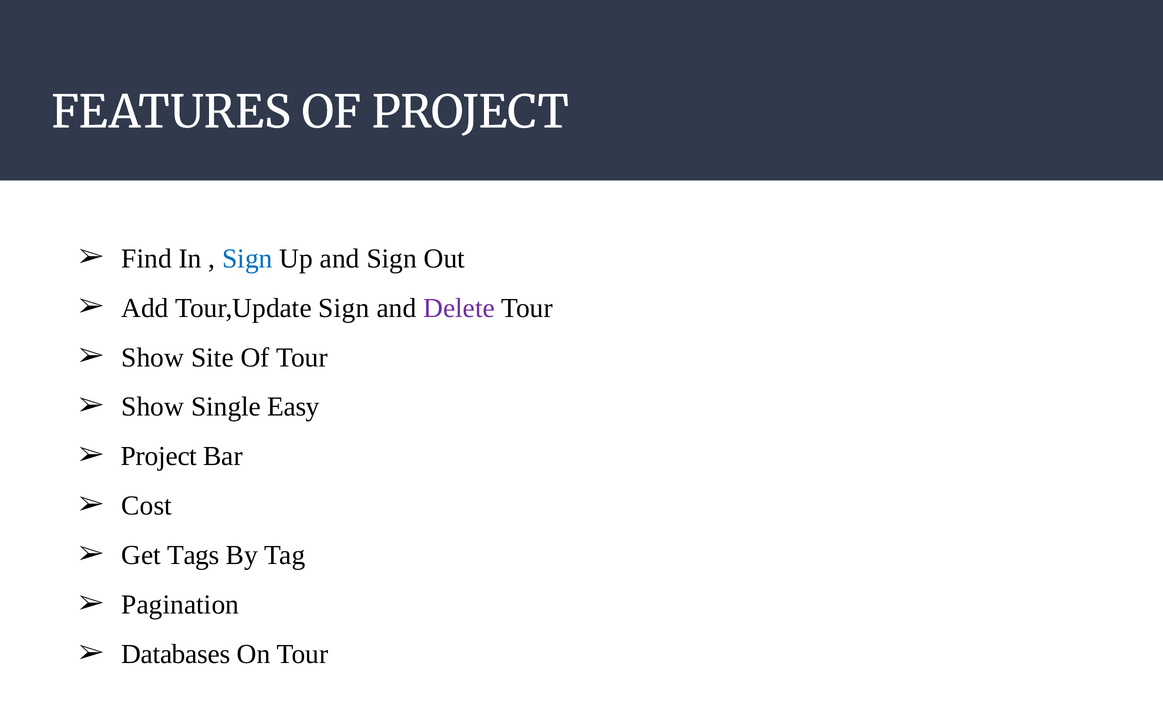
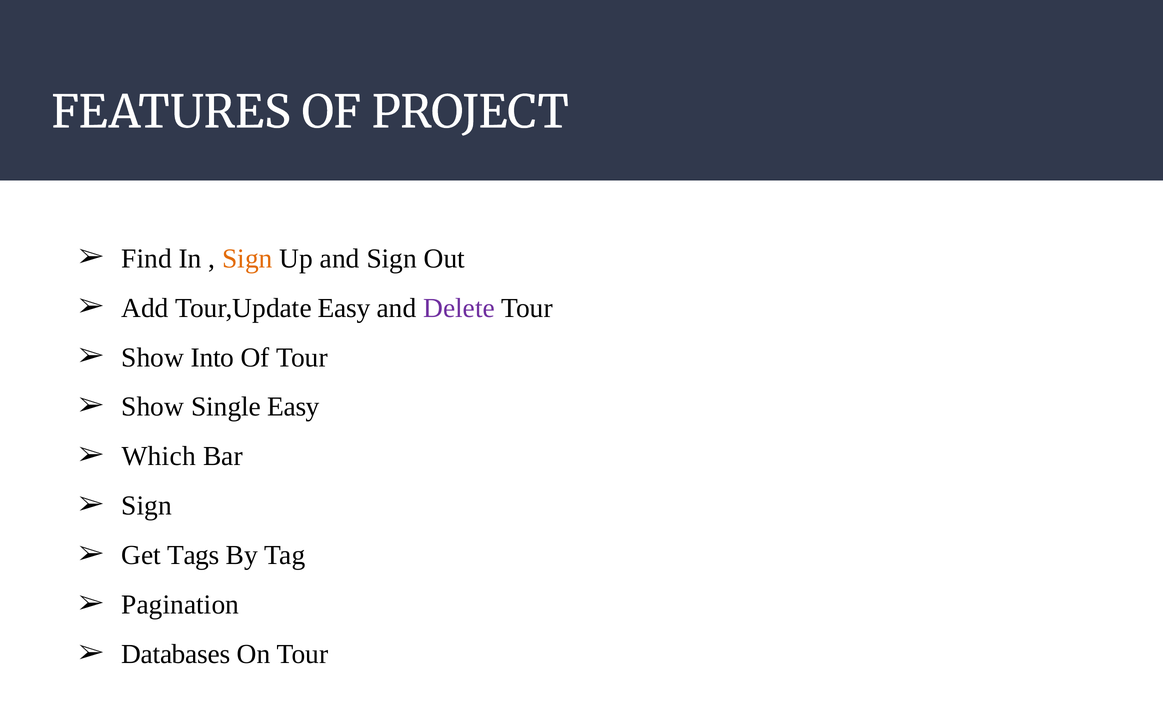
Sign colour: blue -> orange (247, 258)
Tour,Update Sign: Sign -> Easy (344, 308)
Site: Site -> Into (212, 357)
Project: Project -> Which (159, 456)
Cost: Cost -> Sign (147, 506)
